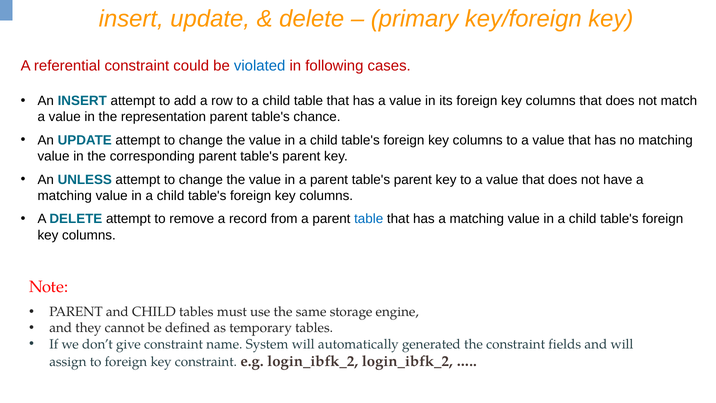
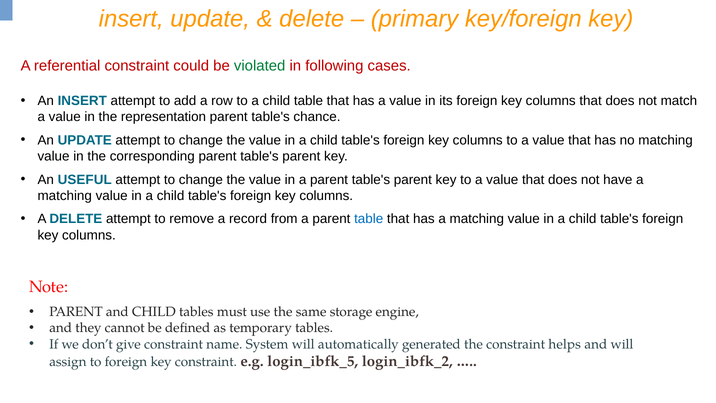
violated colour: blue -> green (260, 66)
UNLESS: UNLESS -> USEFUL (85, 180)
fields: fields -> helps (565, 344)
e.g login_ibfk_2: login_ibfk_2 -> login_ibfk_5 (313, 361)
